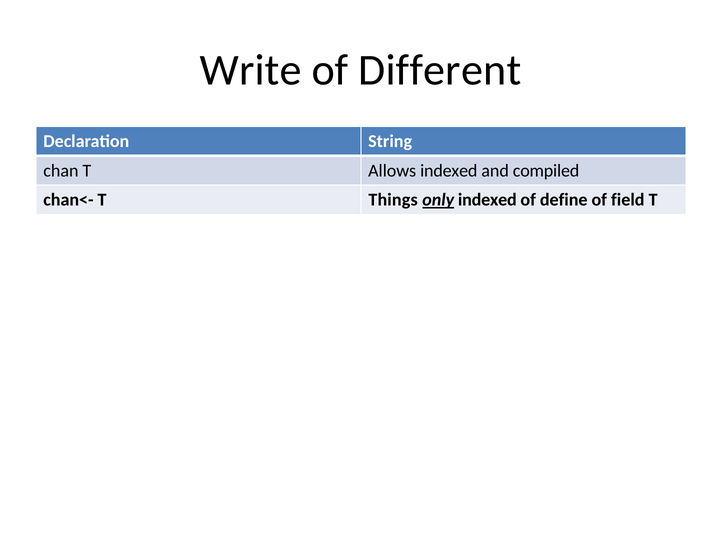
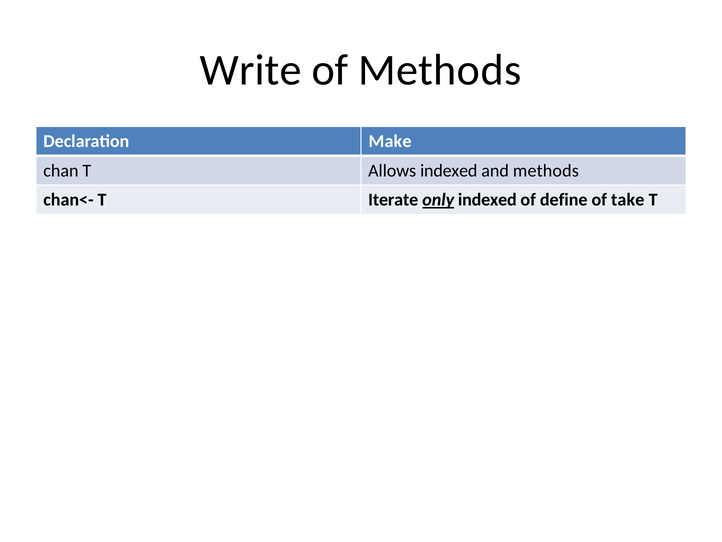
of Different: Different -> Methods (440, 70)
String: String -> Make (390, 141)
and compiled: compiled -> methods (546, 170)
Things: Things -> Iterate (393, 200)
field: field -> take (628, 200)
